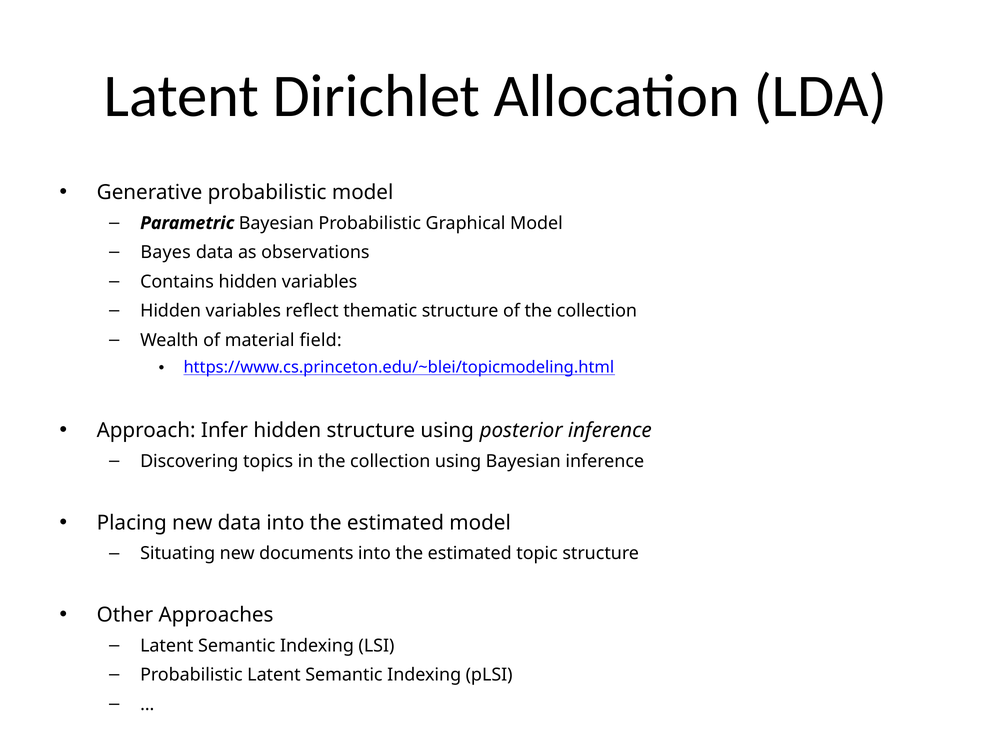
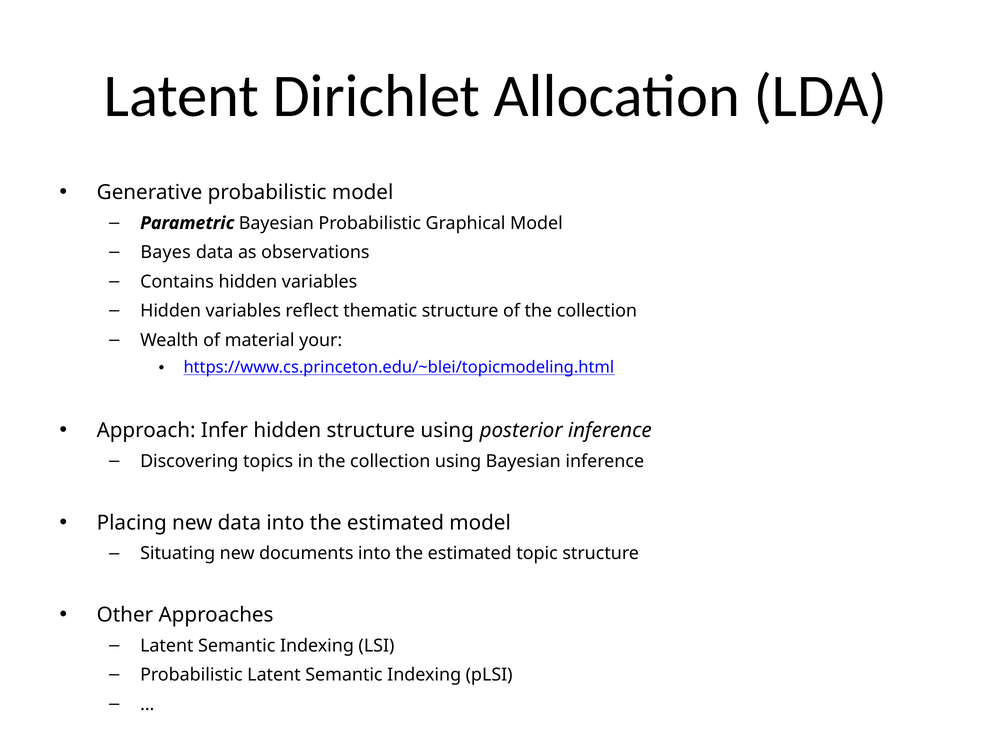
field: field -> your (321, 340)
